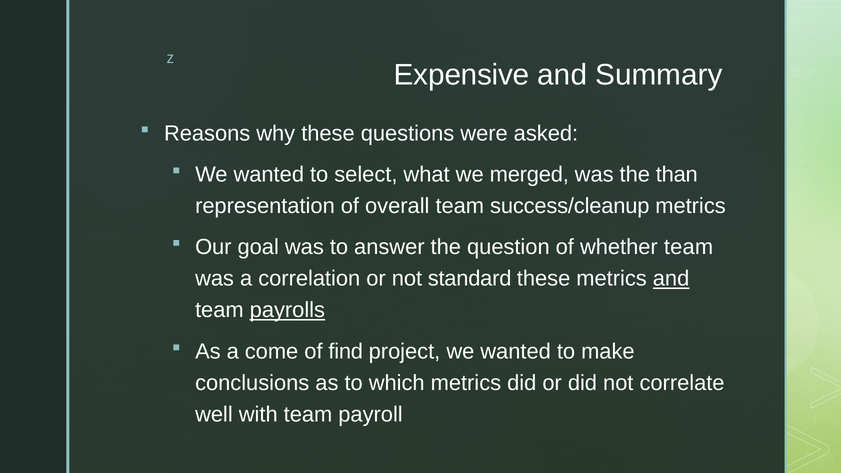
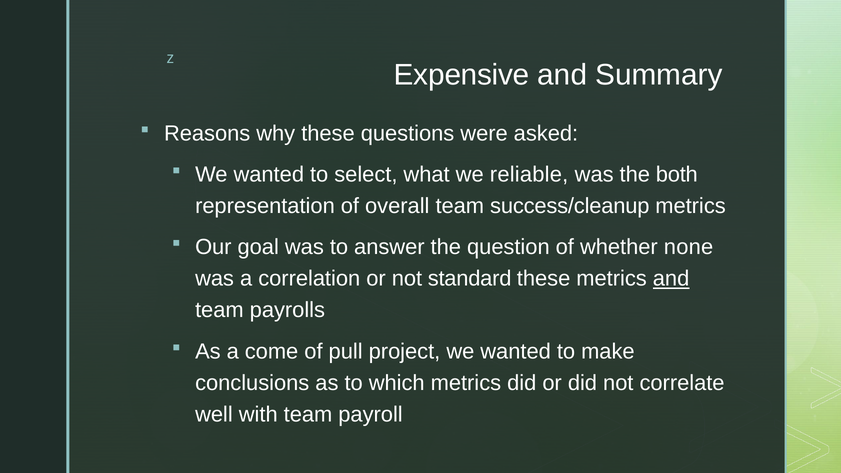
merged: merged -> reliable (529, 175)
than: than -> both (677, 175)
whether team: team -> none (689, 247)
payrolls underline: present -> none (287, 310)
find: find -> pull (346, 351)
